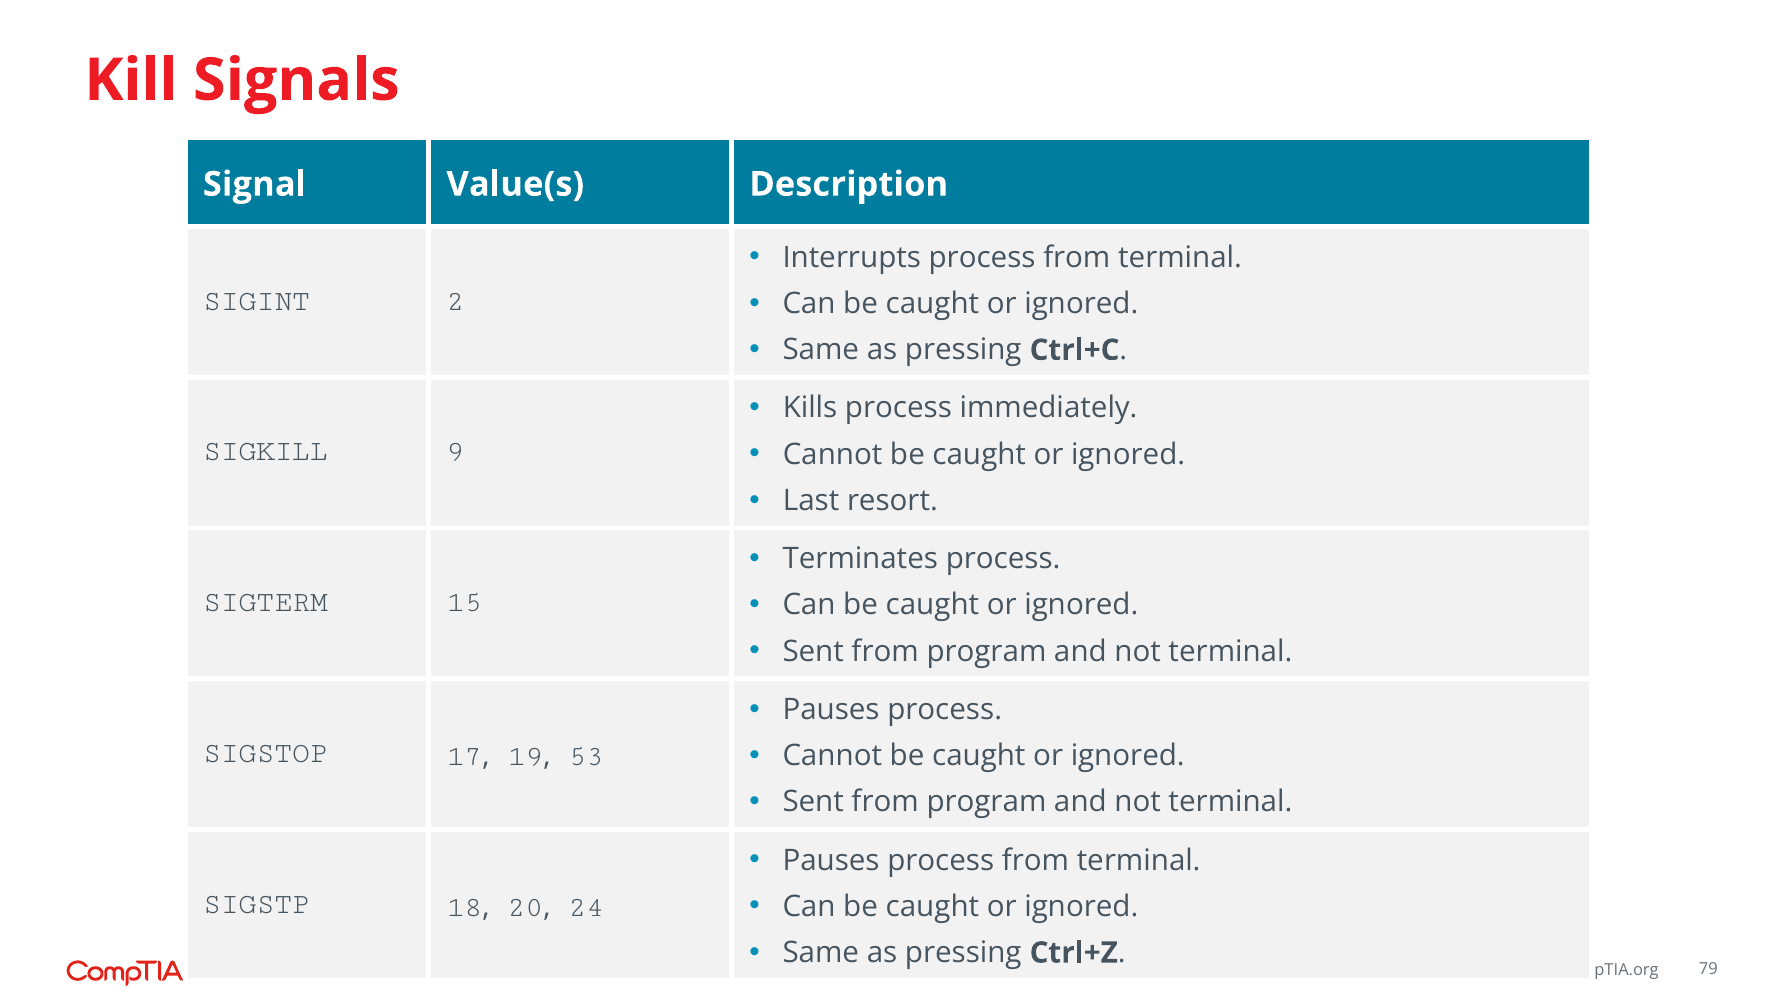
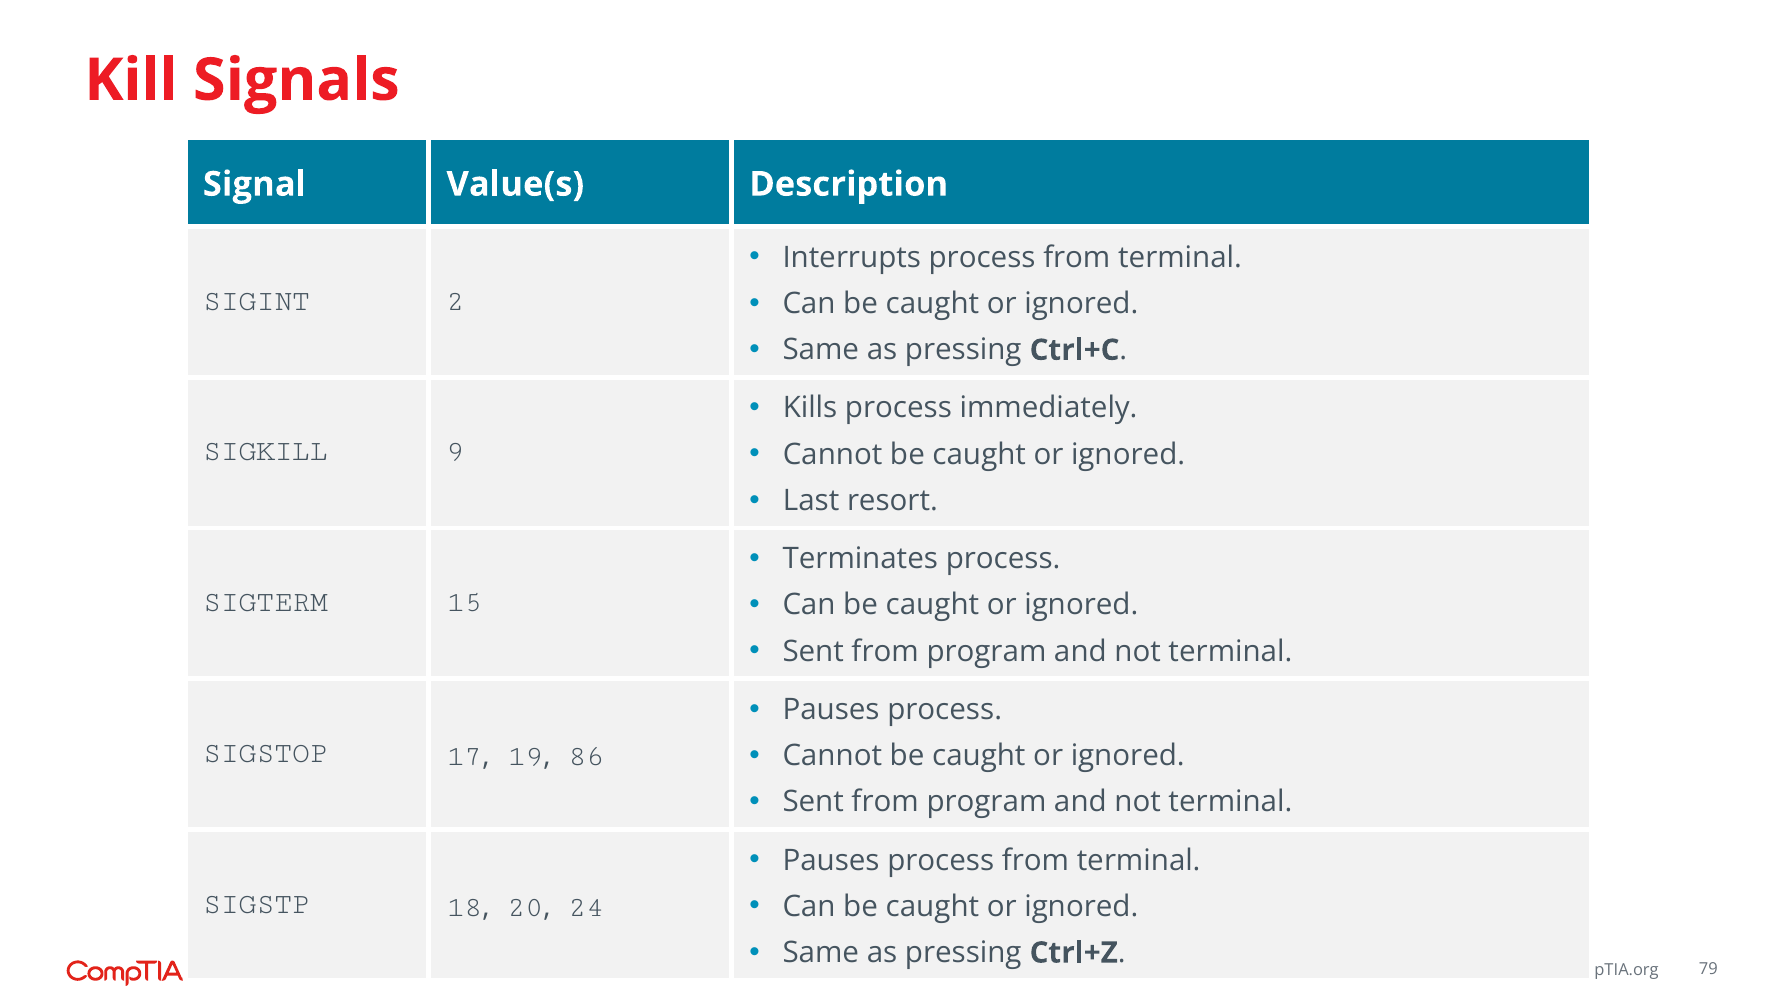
53: 53 -> 86 (586, 756)
